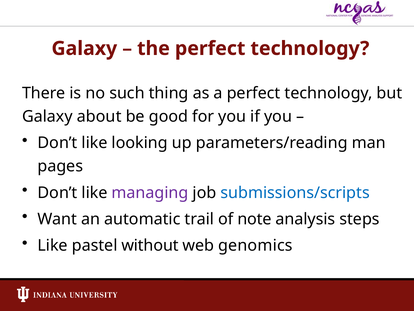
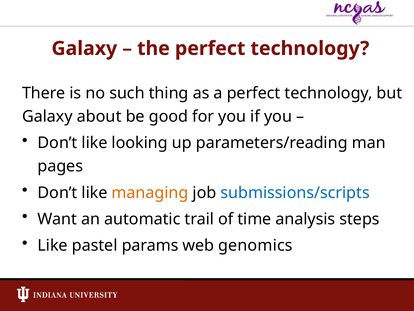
managing colour: purple -> orange (150, 192)
note: note -> time (254, 219)
without: without -> params (150, 245)
